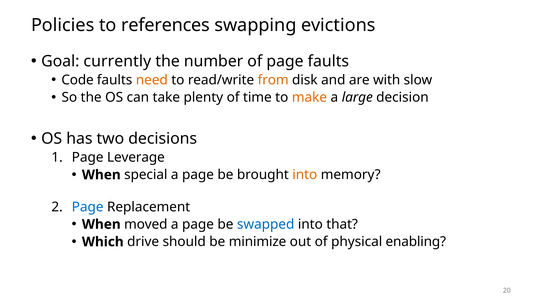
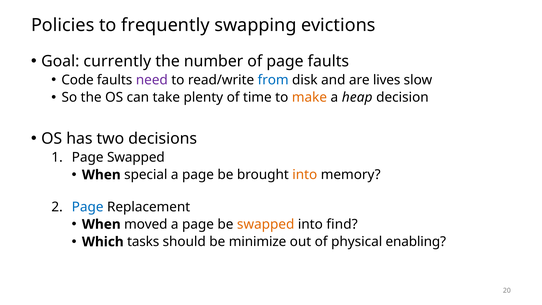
references: references -> frequently (165, 25)
need colour: orange -> purple (152, 80)
from colour: orange -> blue (273, 80)
with: with -> lives (387, 80)
large: large -> heap (357, 97)
Page Leverage: Leverage -> Swapped (136, 157)
swapped colour: blue -> orange (266, 224)
that: that -> find (342, 224)
drive: drive -> tasks (143, 242)
